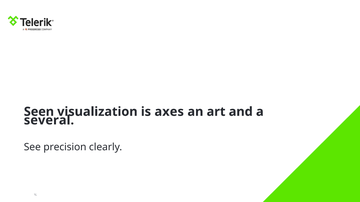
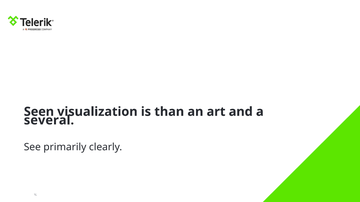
axes: axes -> than (169, 112)
precision: precision -> primarily (65, 147)
